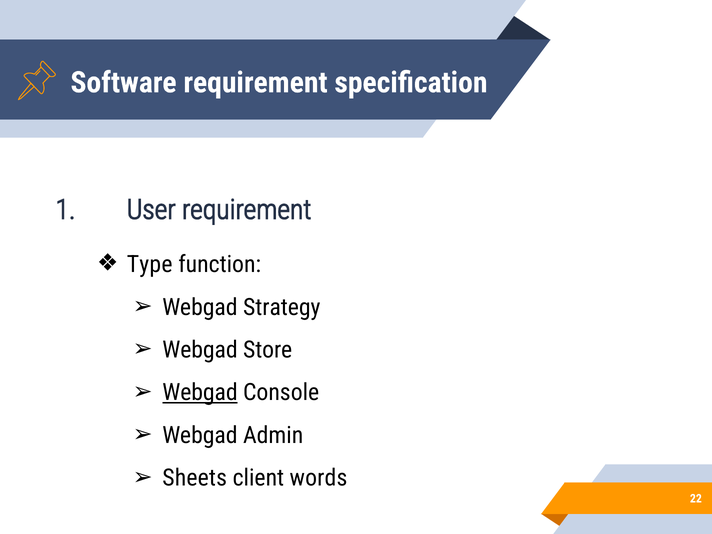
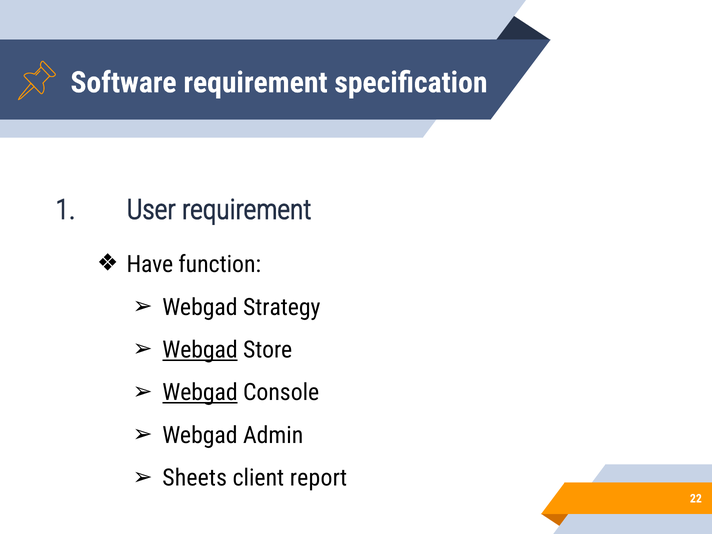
Type: Type -> Have (150, 264)
Webgad underline: none -> present (200, 350)
words: words -> report (318, 478)
